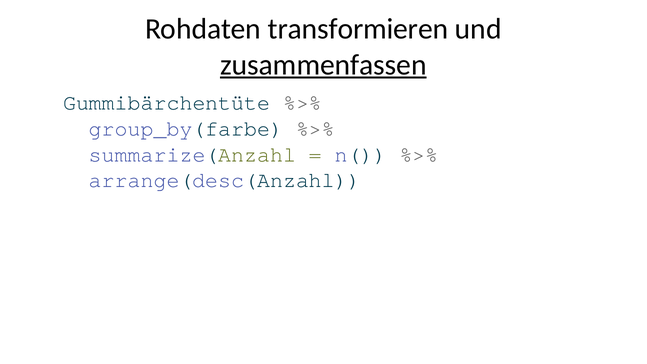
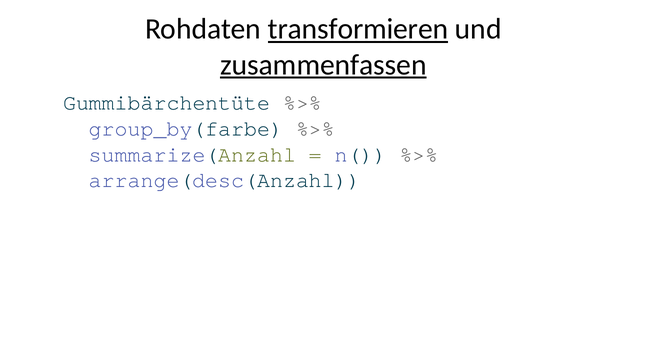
transformieren underline: none -> present (358, 29)
